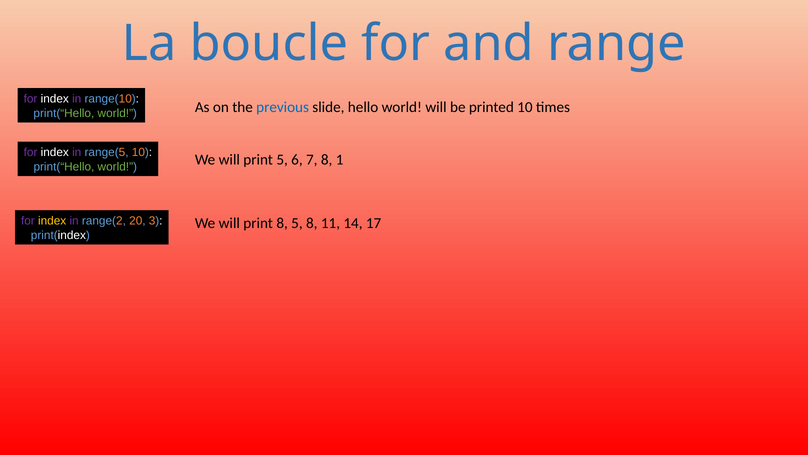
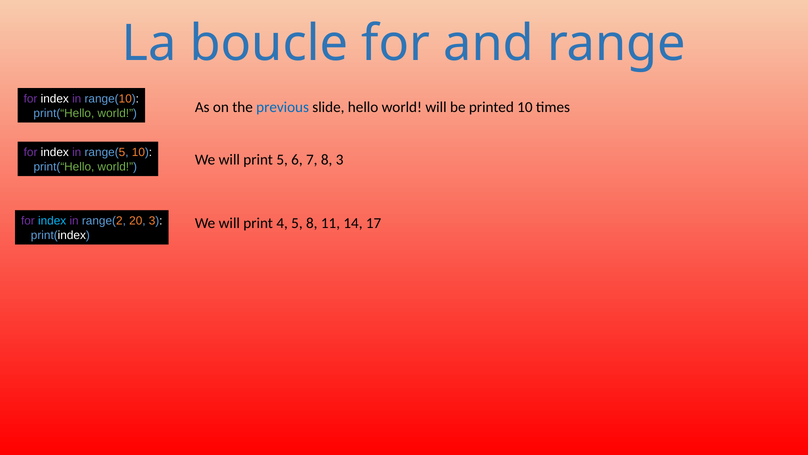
8 1: 1 -> 3 (340, 160)
index colour: yellow -> light blue (52, 221)
print 8: 8 -> 4 (282, 223)
